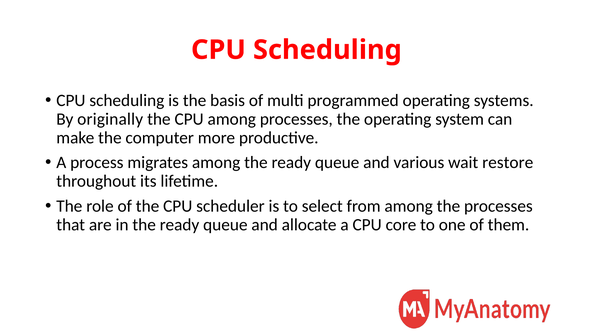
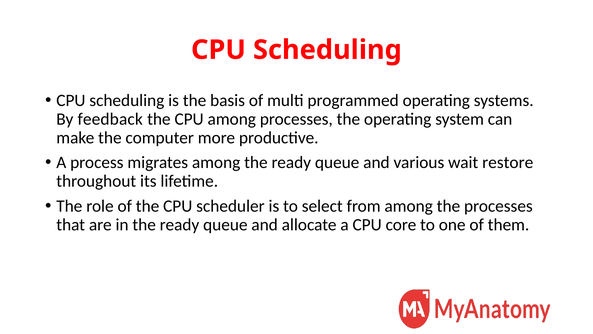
originally: originally -> feedback (110, 119)
